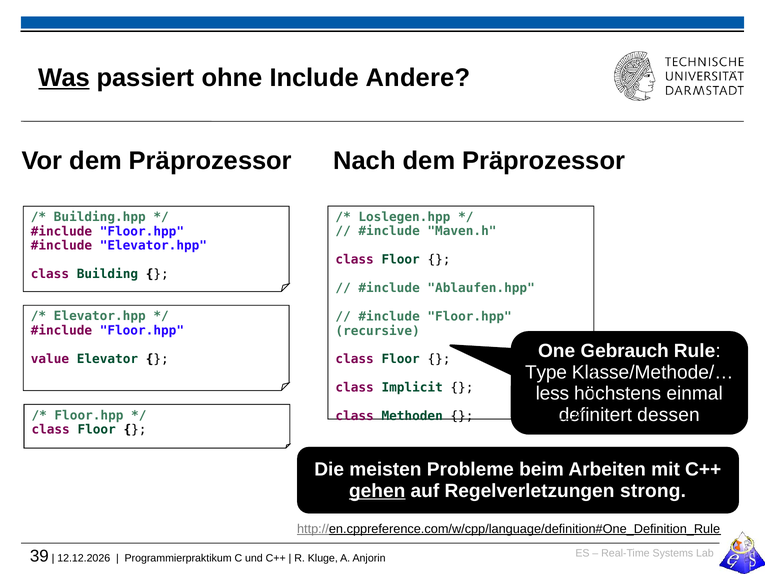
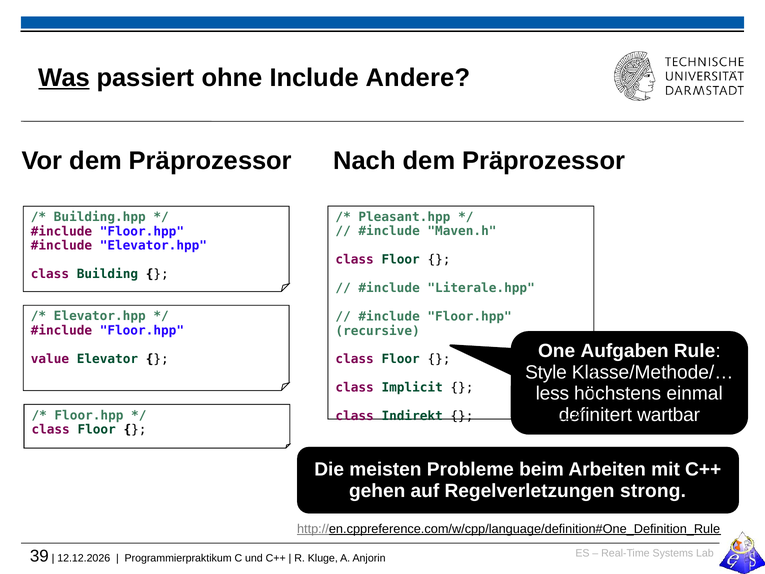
Loslegen.hpp: Loslegen.hpp -> Pleasant.hpp (404, 217)
Ablaufen.hpp: Ablaufen.hpp -> Literale.hpp (481, 288)
Gebrauch: Gebrauch -> Aufgaben (625, 351)
Type: Type -> Style (546, 372)
dessen: dessen -> wartbar (669, 415)
Methoden: Methoden -> Indirekt (412, 416)
gehen underline: present -> none (377, 491)
